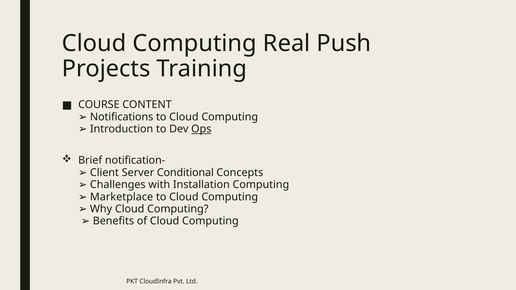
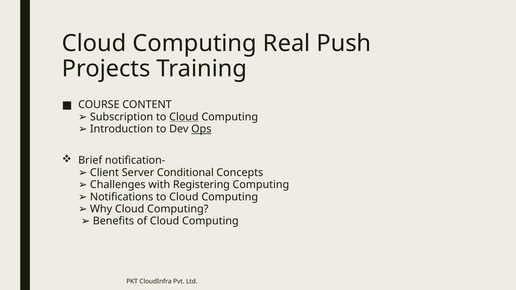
Notifications: Notifications -> Subscription (122, 117)
Cloud underline: none -> present (184, 117)
Installation: Installation -> Registering (201, 185)
Marketplace: Marketplace -> Notifications (122, 197)
